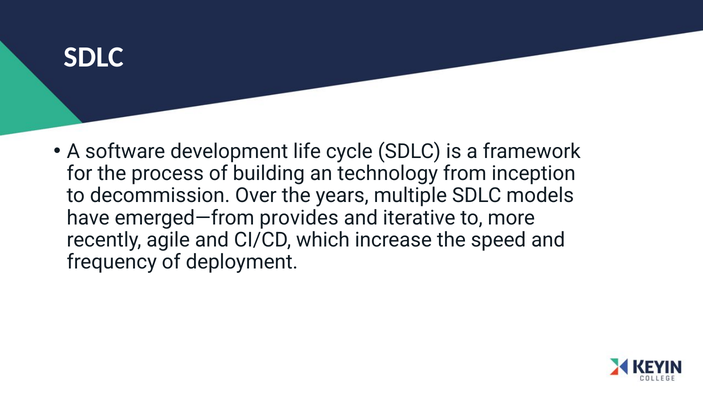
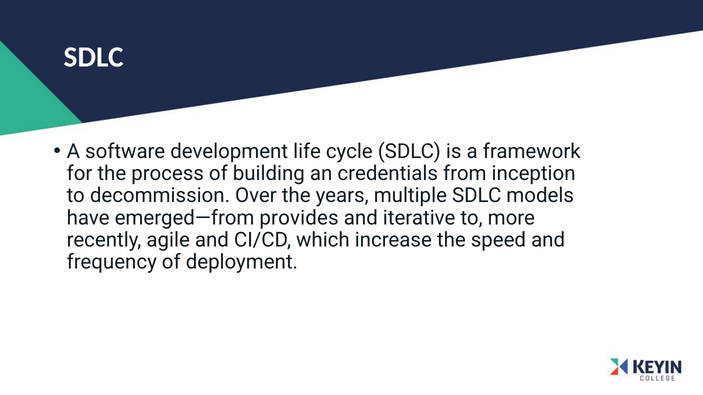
technology: technology -> credentials (388, 174)
